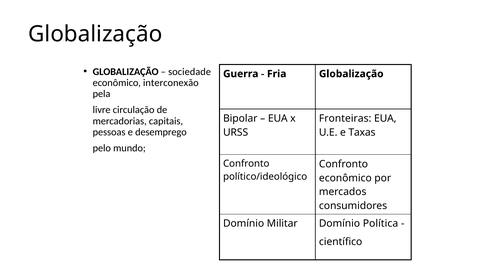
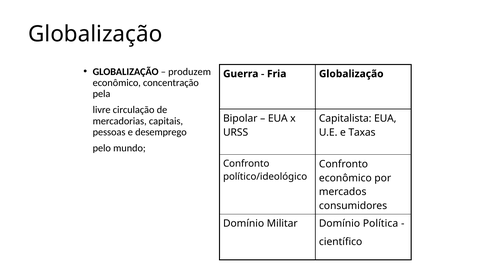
sociedade: sociedade -> produzem (190, 72)
interconexão: interconexão -> concentração (171, 83)
Fronteiras: Fronteiras -> Capitalista (345, 119)
